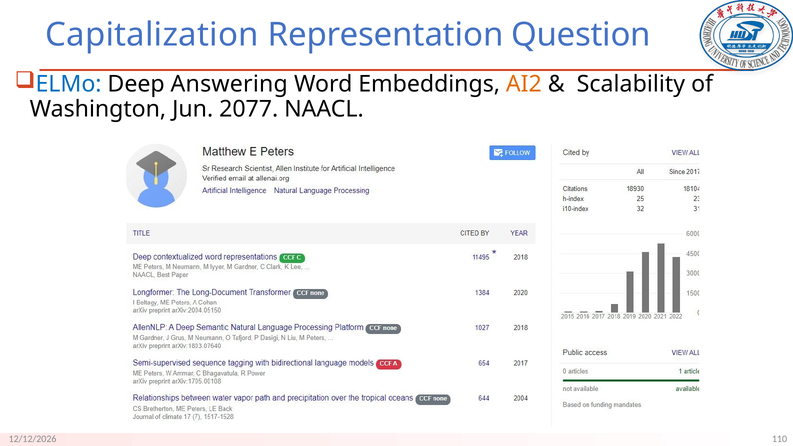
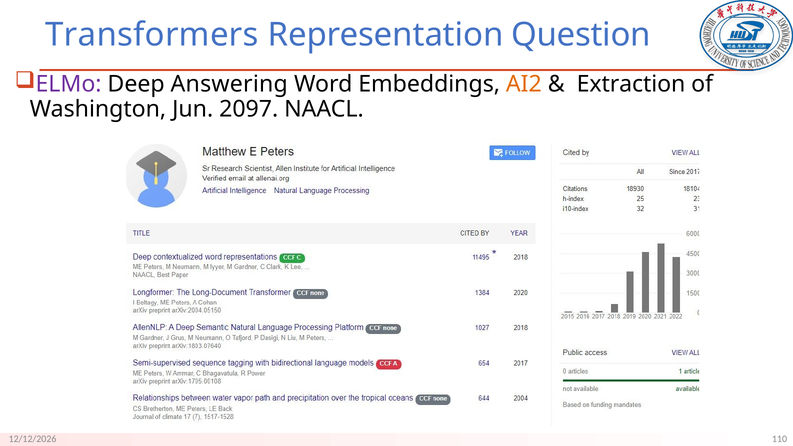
Capitalization: Capitalization -> Transformers (152, 35)
ELMo colour: blue -> purple (69, 84)
Scalability: Scalability -> Extraction (631, 84)
2077: 2077 -> 2097 (249, 109)
